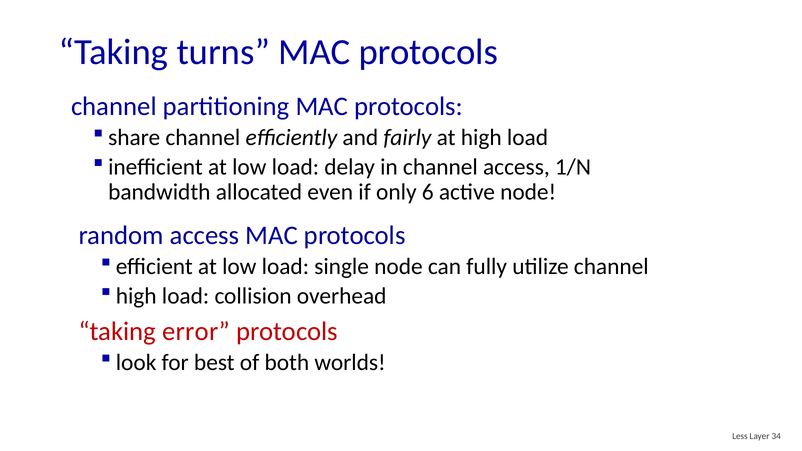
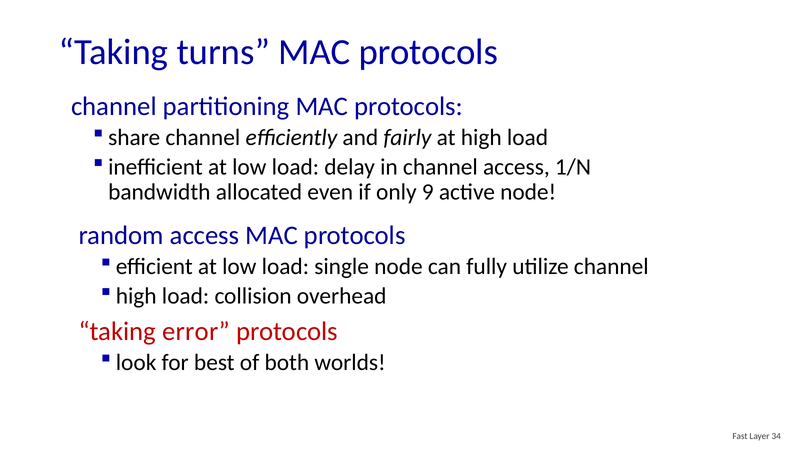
6: 6 -> 9 (428, 192)
Less: Less -> Fast (740, 436)
